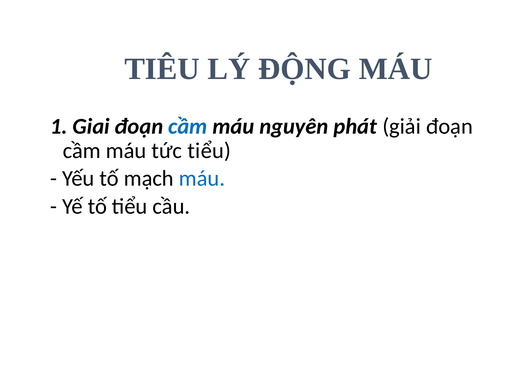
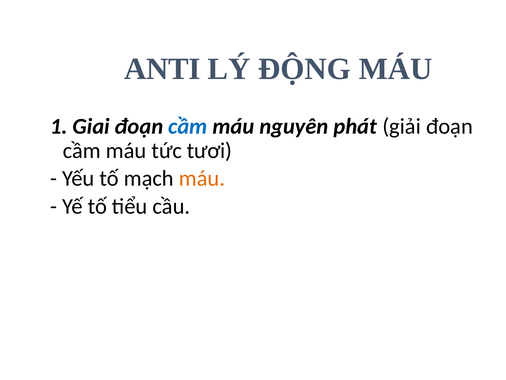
TIÊU: TIÊU -> ANTI (162, 69)
tức tiểu: tiểu -> tươi (209, 151)
máu colour: blue -> orange (202, 178)
